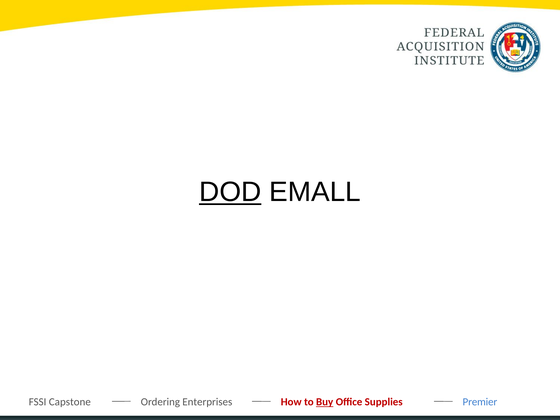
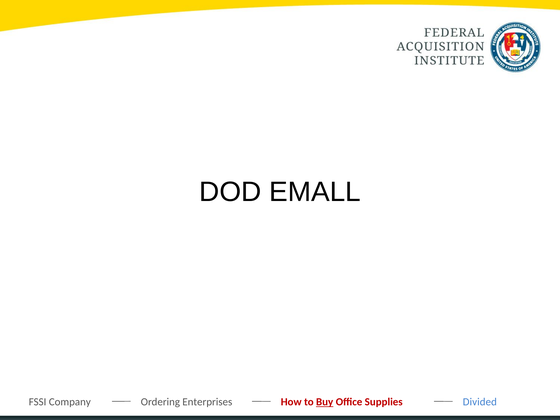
DOD underline: present -> none (230, 192)
Capstone: Capstone -> Company (70, 402)
Premier: Premier -> Divided (480, 402)
